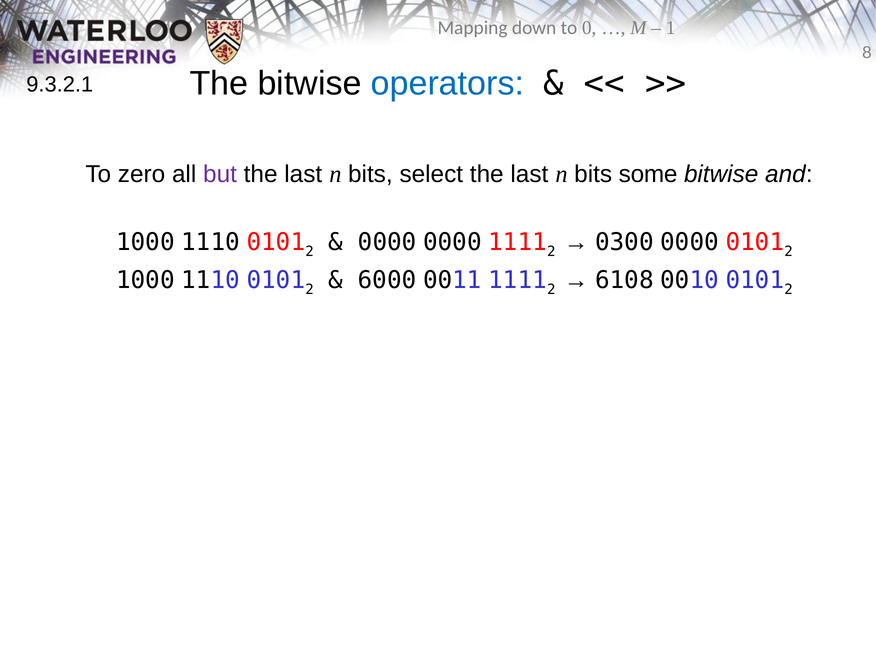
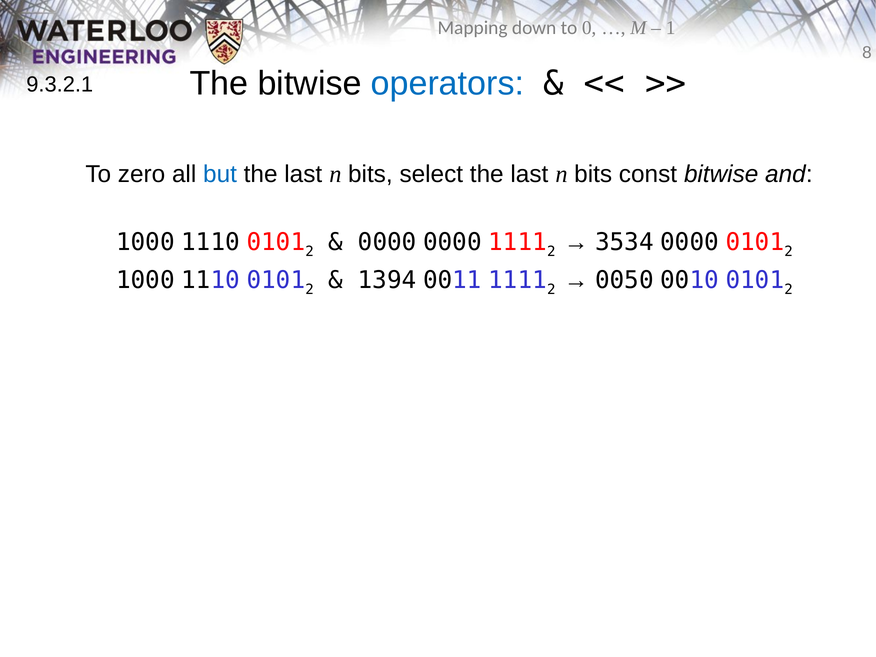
but colour: purple -> blue (220, 174)
some: some -> const (648, 174)
0300: 0300 -> 3534 (624, 242)
6000: 6000 -> 1394 (387, 280)
6108: 6108 -> 0050 (624, 280)
